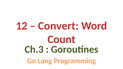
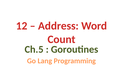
Convert: Convert -> Address (58, 26)
Ch.3: Ch.3 -> Ch.5 (34, 50)
